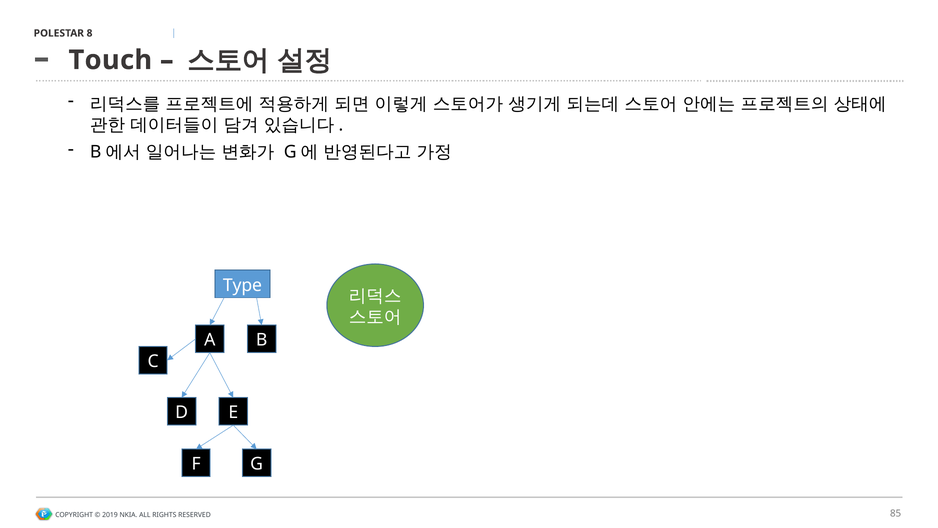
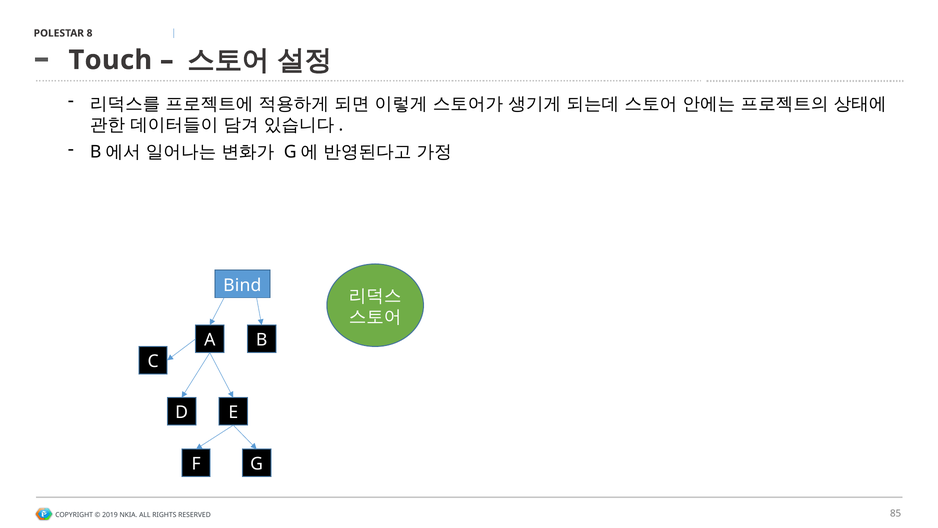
Type: Type -> Bind (242, 285)
